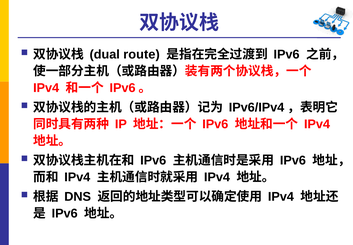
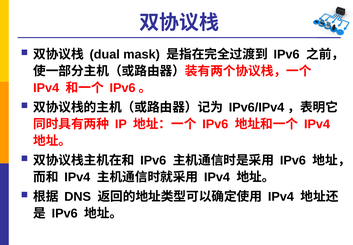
route: route -> mask (142, 54)
